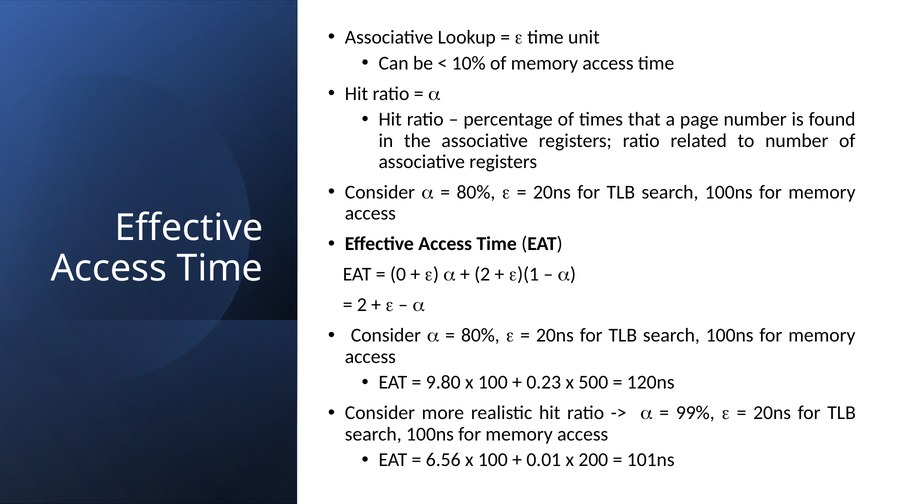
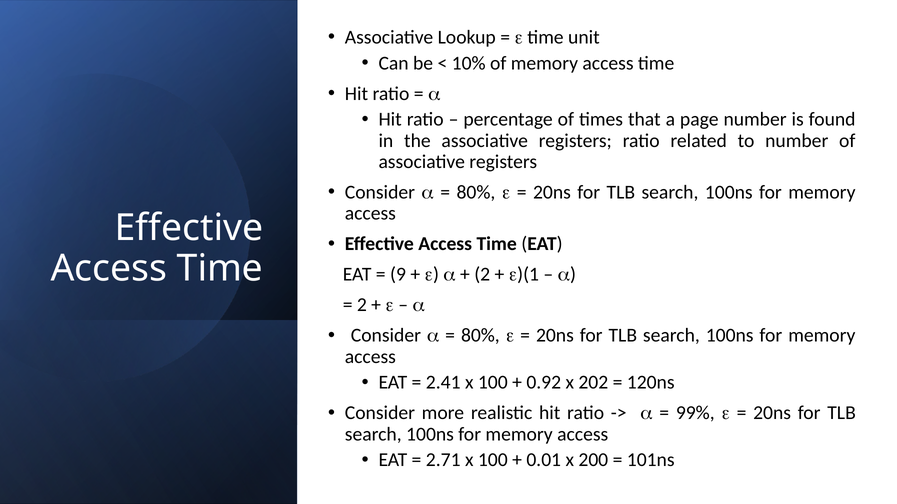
0: 0 -> 9 (398, 275)
9.80: 9.80 -> 2.41 (443, 383)
0.23: 0.23 -> 0.92 (544, 383)
500: 500 -> 202 (593, 383)
6.56: 6.56 -> 2.71 (443, 460)
